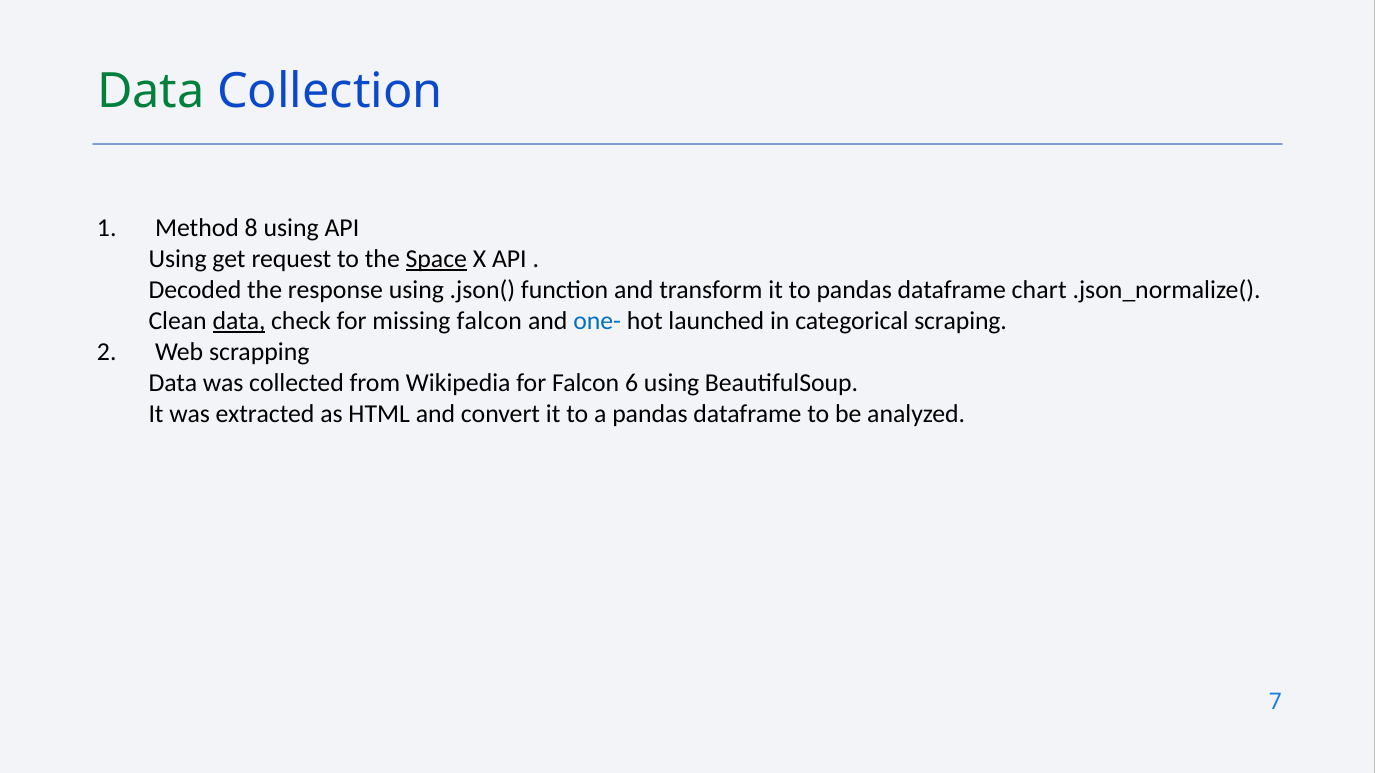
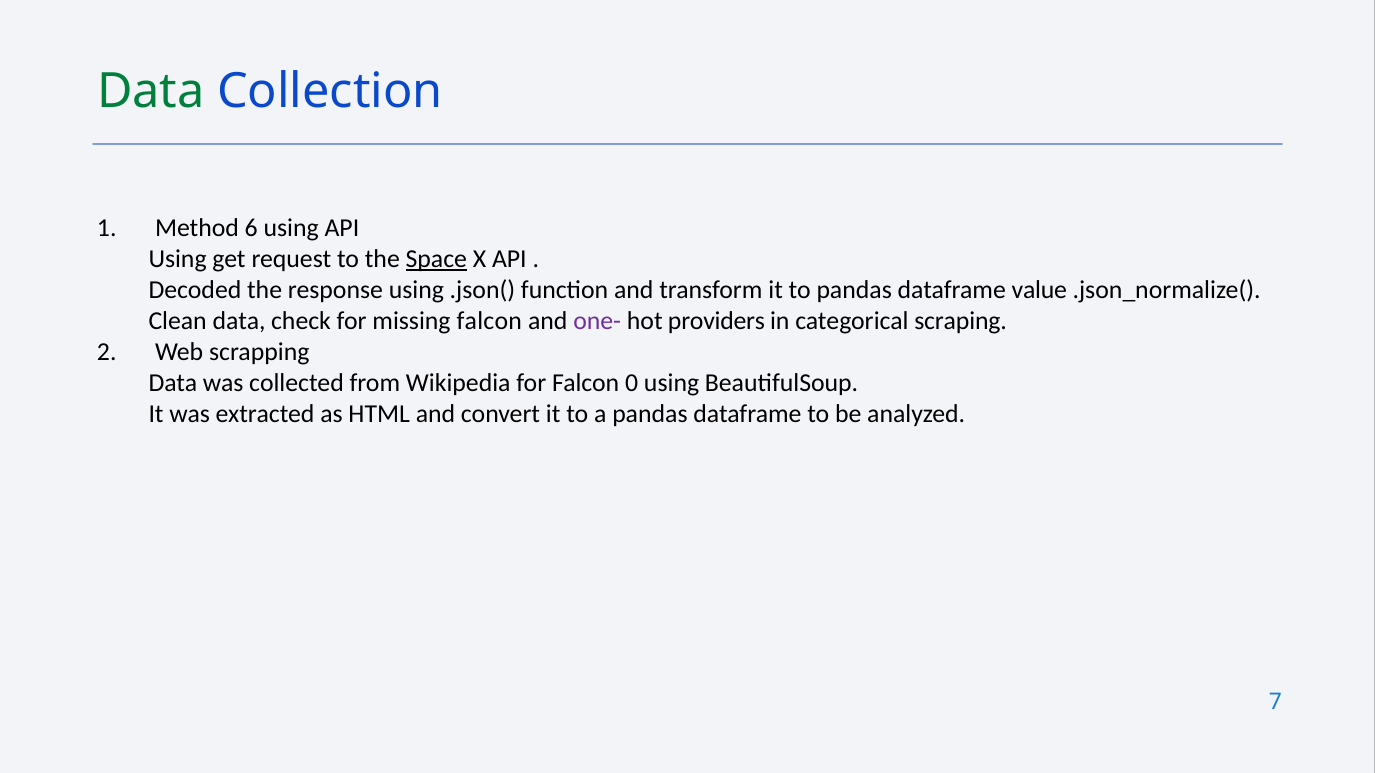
8: 8 -> 6 (251, 228)
chart: chart -> value (1039, 290)
data underline: present -> none (239, 321)
one- colour: blue -> purple (597, 321)
launched: launched -> providers (716, 321)
6: 6 -> 0 (632, 383)
